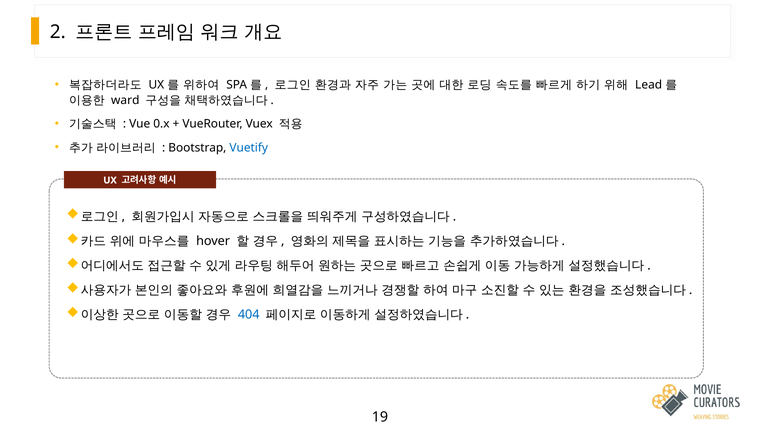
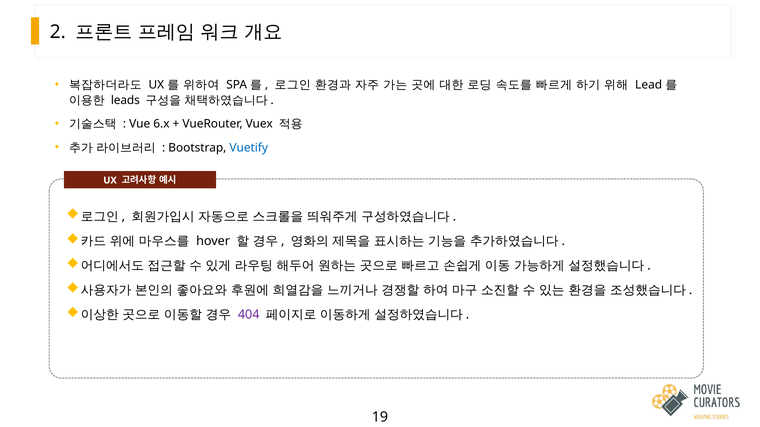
ward: ward -> leads (125, 101)
0.x: 0.x -> 6.x (161, 124)
404 colour: blue -> purple (249, 315)
